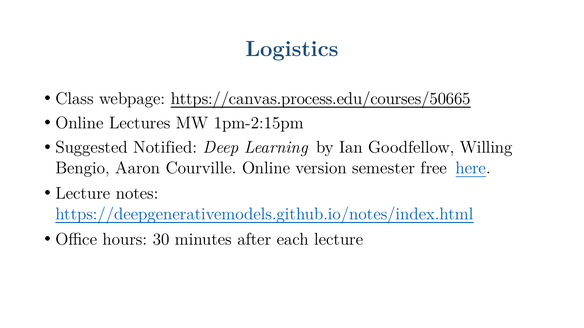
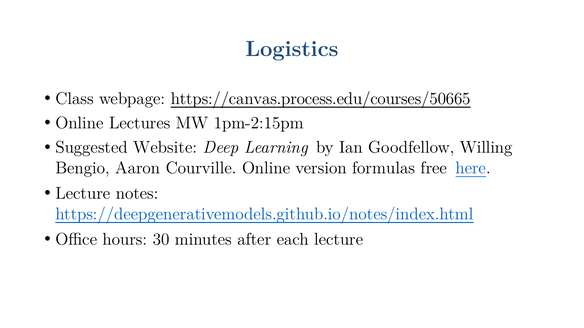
Notified: Notified -> Website (165, 148)
semester: semester -> formulas (384, 168)
